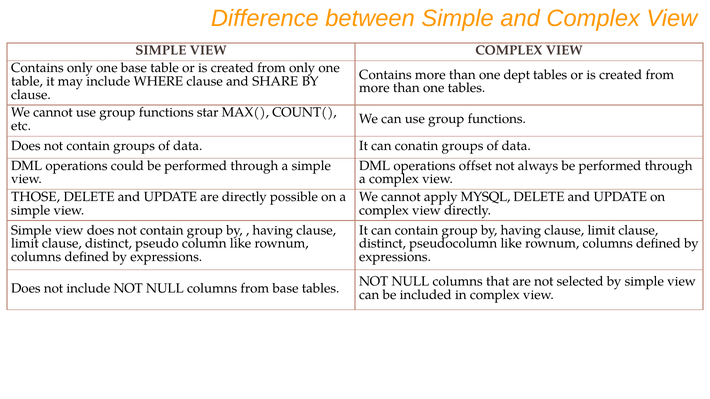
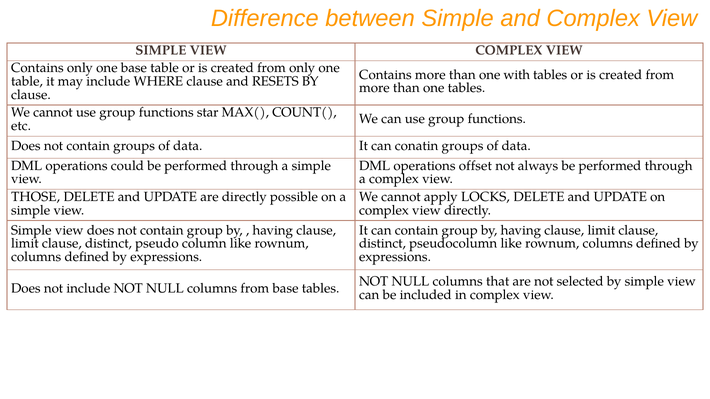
dept: dept -> with (517, 75)
SHARE: SHARE -> RESETS (275, 81)
MYSQL: MYSQL -> LOCKS (485, 197)
